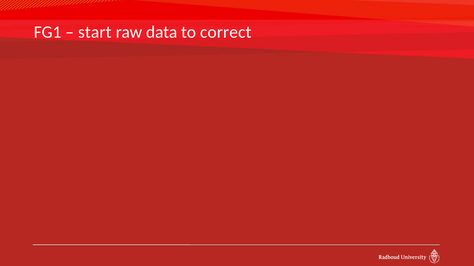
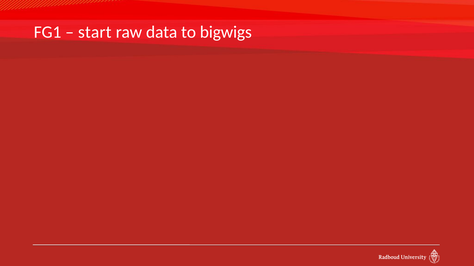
correct: correct -> bigwigs (226, 32)
